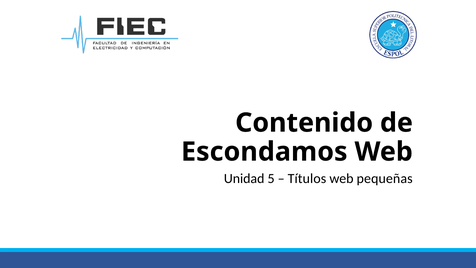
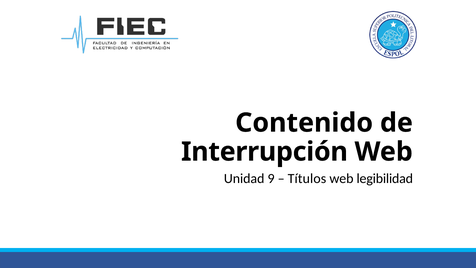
Escondamos: Escondamos -> Interrupción (264, 152)
5: 5 -> 9 (271, 178)
pequeñas: pequeñas -> legibilidad (385, 178)
